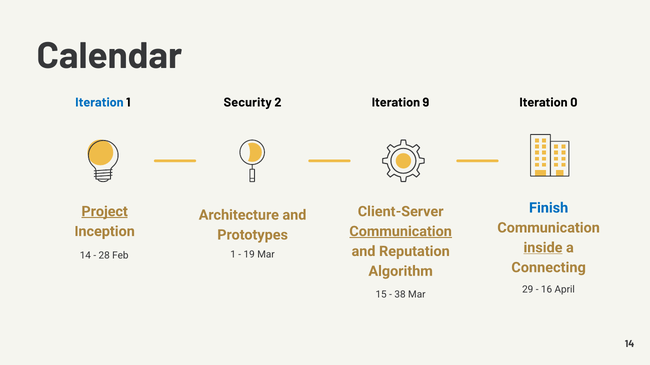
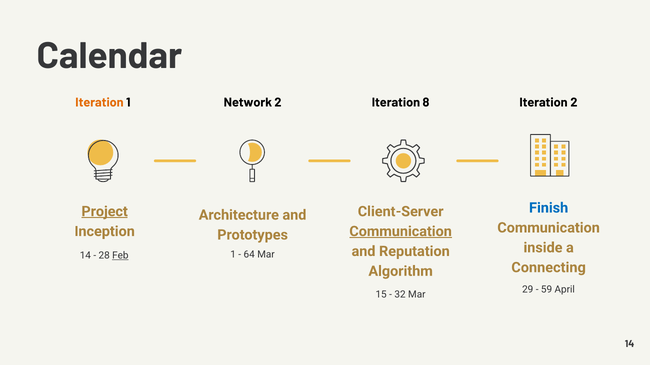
Iteration colour: blue -> orange (99, 103)
Security: Security -> Network (248, 103)
9: 9 -> 8 (426, 103)
Iteration 0: 0 -> 2 (574, 103)
inside underline: present -> none (543, 248)
19: 19 -> 64 (249, 255)
Feb underline: none -> present (120, 256)
16: 16 -> 59 (547, 290)
38: 38 -> 32 (400, 295)
